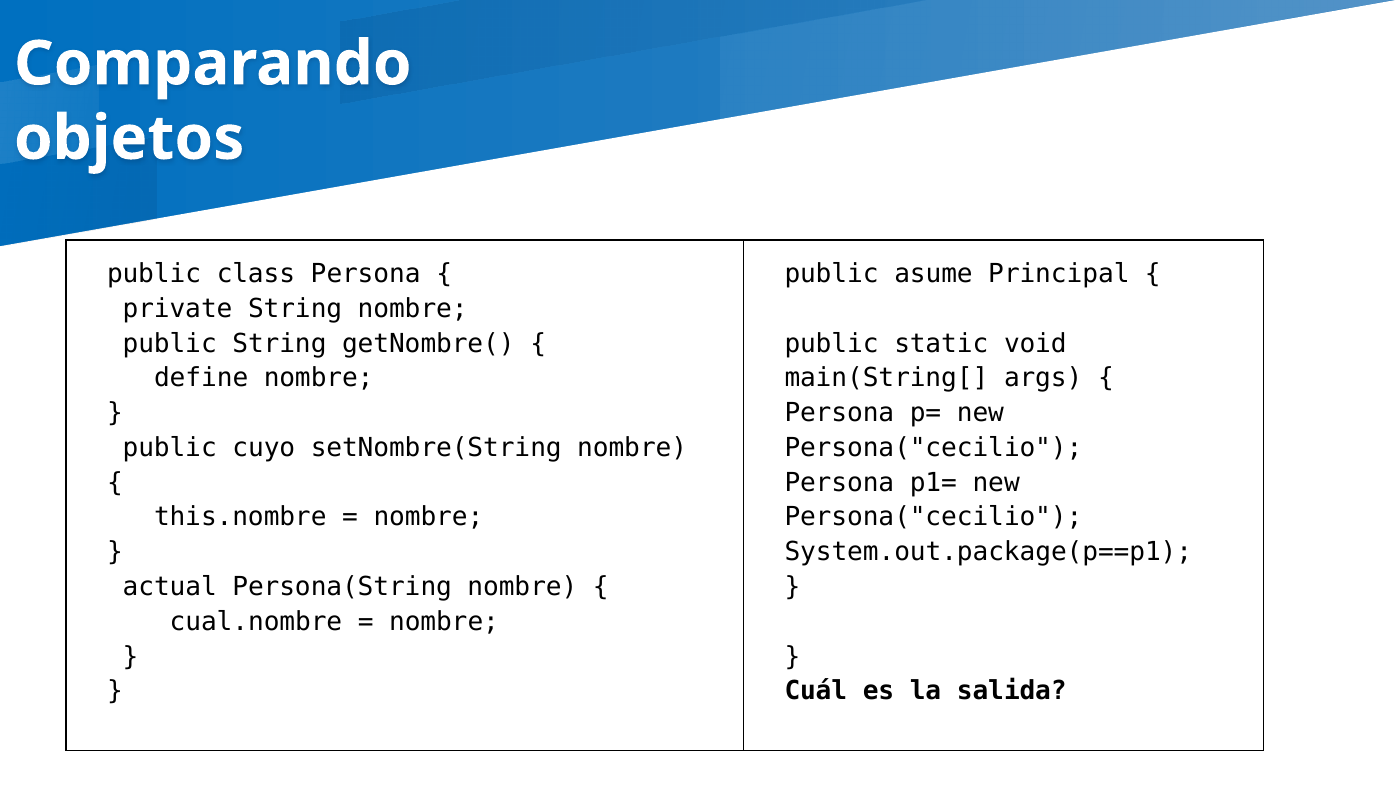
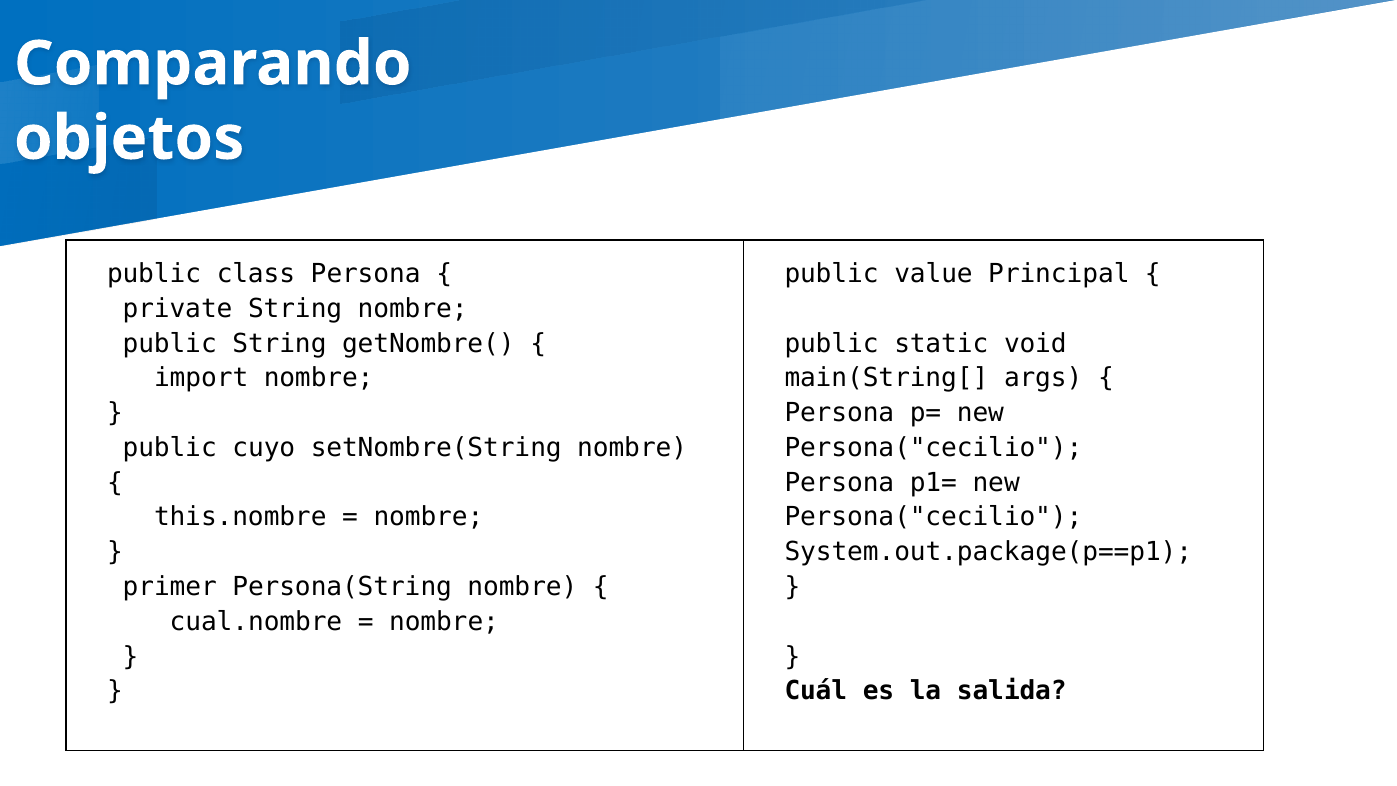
asume: asume -> value (933, 274)
define: define -> import (201, 378)
actual: actual -> primer (170, 587)
